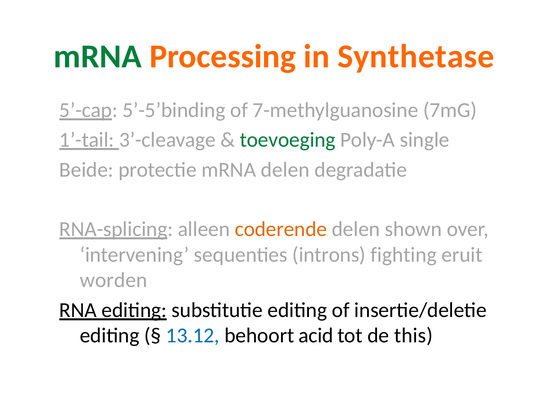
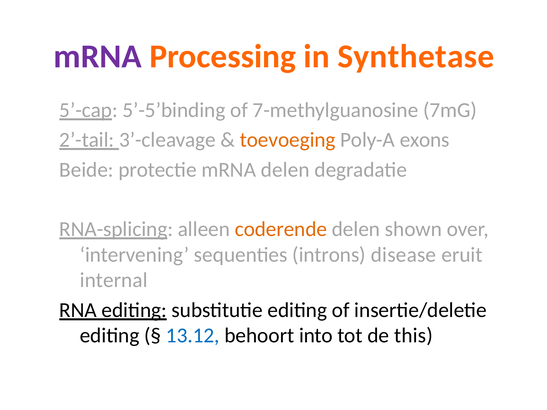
mRNA colour: green -> purple (98, 56)
1’-tail: 1’-tail -> 2’-tail (87, 140)
toevoeging colour: green -> orange (288, 140)
single: single -> exons (425, 140)
fighting: fighting -> disease (404, 255)
worden: worden -> internal (114, 280)
acid: acid -> into (316, 336)
